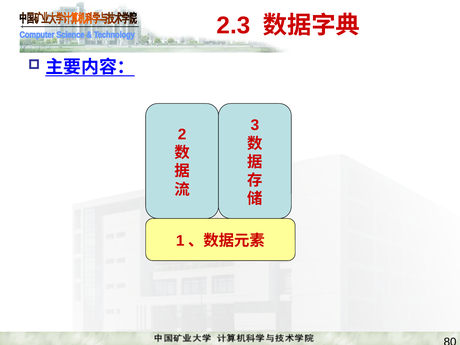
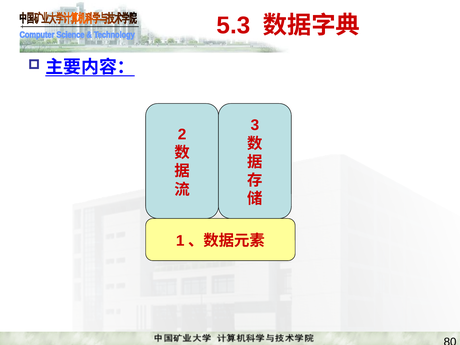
2.3: 2.3 -> 5.3 (233, 25)
